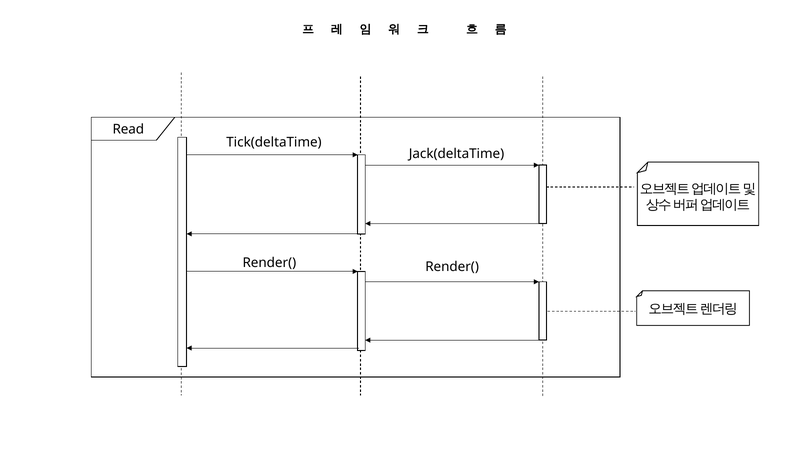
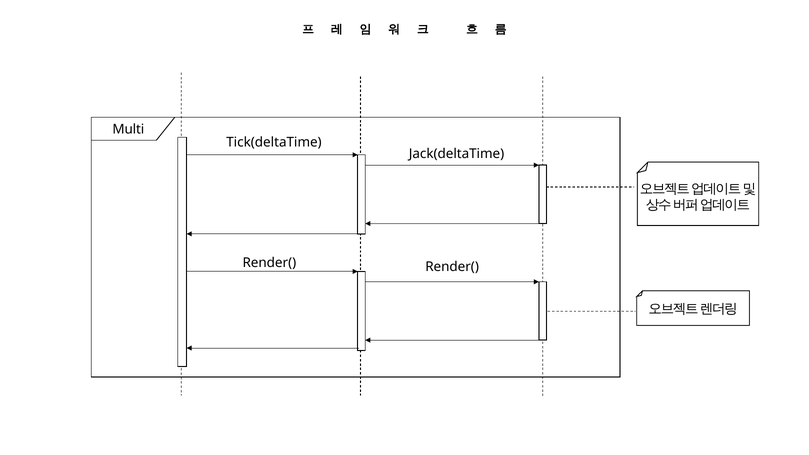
Read: Read -> Multi (128, 129)
